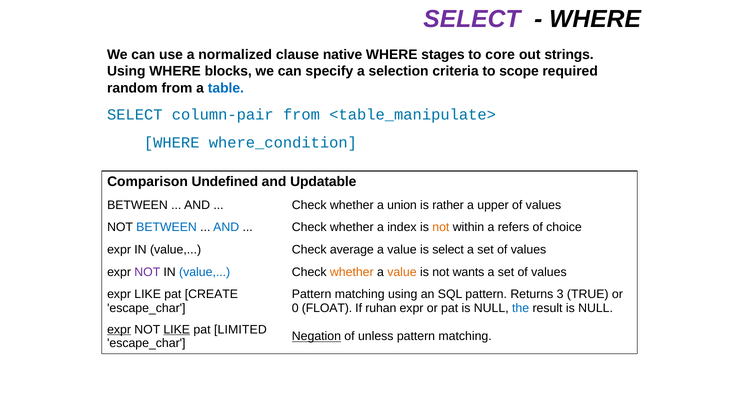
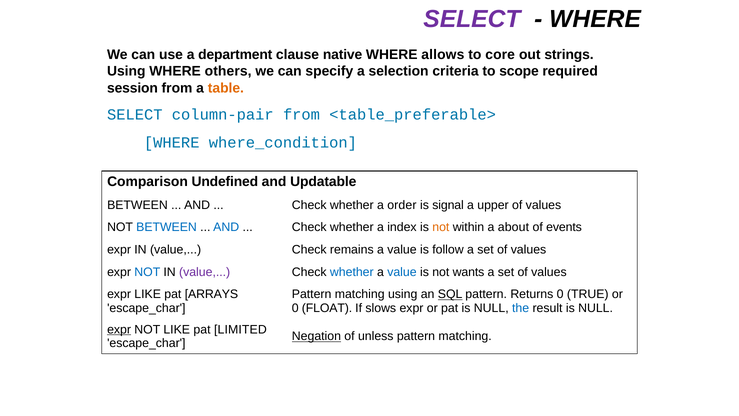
normalized: normalized -> department (235, 55)
stages: stages -> allows (443, 55)
blocks: blocks -> others (228, 71)
random: random -> session (132, 88)
table colour: blue -> orange (226, 88)
<table_manipulate>: <table_manipulate> -> <table_preferable> (413, 115)
union: union -> order (402, 205)
rather: rather -> signal (448, 205)
refers: refers -> about (513, 227)
choice: choice -> events (564, 227)
average: average -> remains (352, 250)
is select: select -> follow (448, 250)
NOT colour: purple -> blue (147, 272)
value colour: blue -> purple (205, 272)
whether colour: orange -> blue (352, 272)
value colour: orange -> blue (402, 272)
CREATE: CREATE -> ARRAYS (211, 294)
SQL underline: none -> present (450, 294)
Returns 3: 3 -> 0 (560, 294)
ruhan: ruhan -> slows (381, 308)
LIKE underline: present -> none (177, 329)
